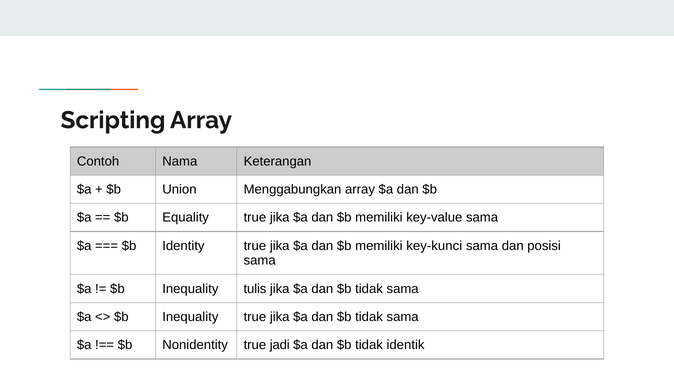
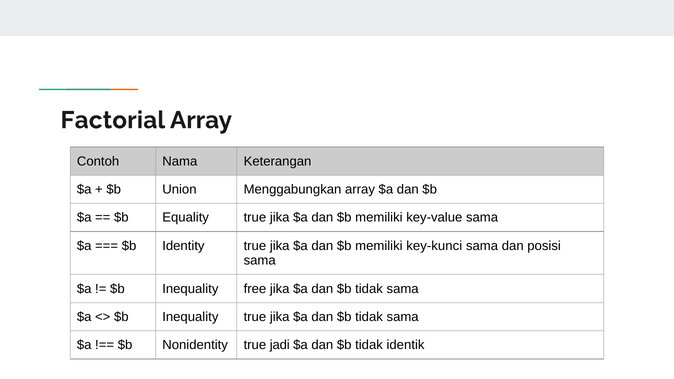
Scripting: Scripting -> Factorial (113, 120)
tulis: tulis -> free (255, 289)
